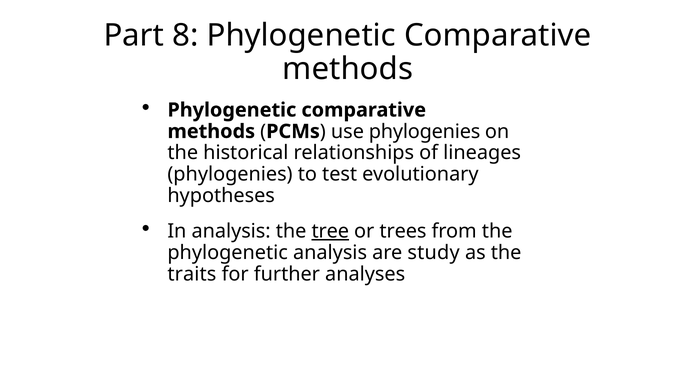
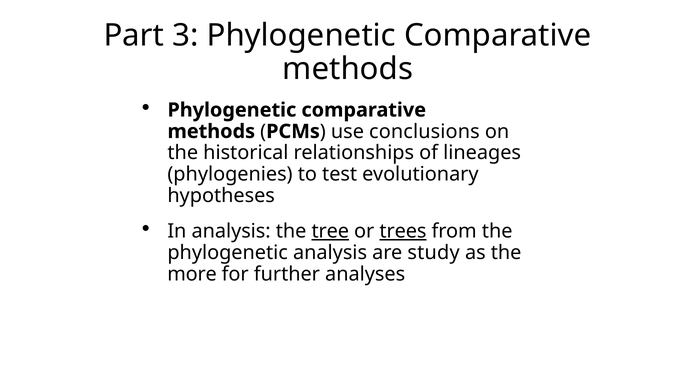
8: 8 -> 3 (185, 35)
use phylogenies: phylogenies -> conclusions (424, 132)
trees underline: none -> present (403, 232)
traits: traits -> more (192, 275)
